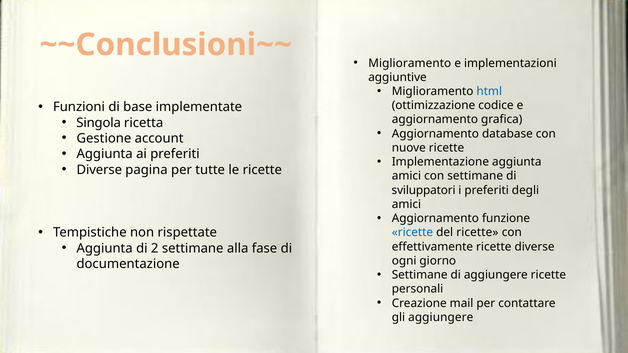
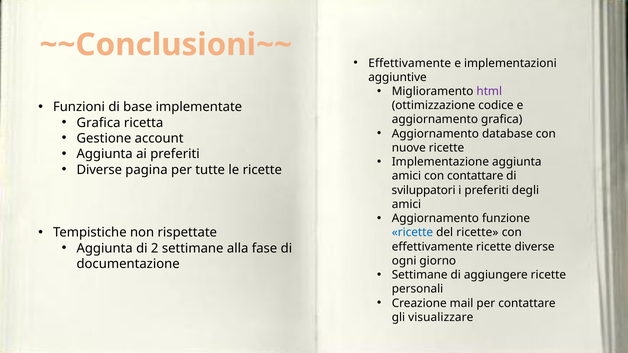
Miglioramento: Miglioramento -> Effettivamente (410, 63)
html colour: blue -> purple (489, 91)
Singola: Singola -> Grafica (99, 123)
con settimane: settimane -> contattare (475, 176)
gli aggiungere: aggiungere -> visualizzare (441, 318)
